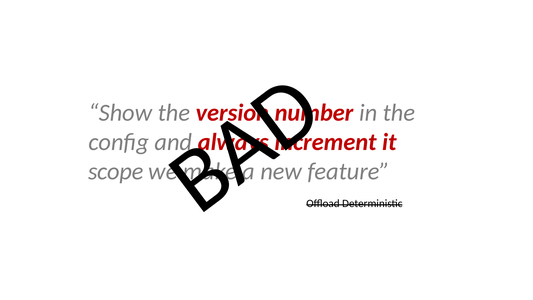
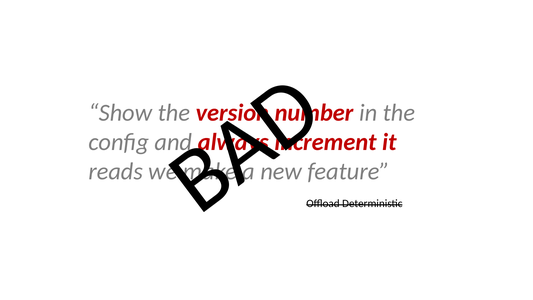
scope: scope -> reads (116, 171)
